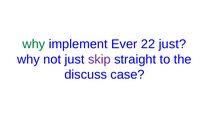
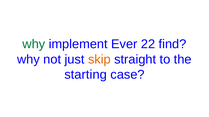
22 just: just -> find (172, 44)
skip colour: purple -> orange (99, 60)
discuss: discuss -> starting (86, 75)
